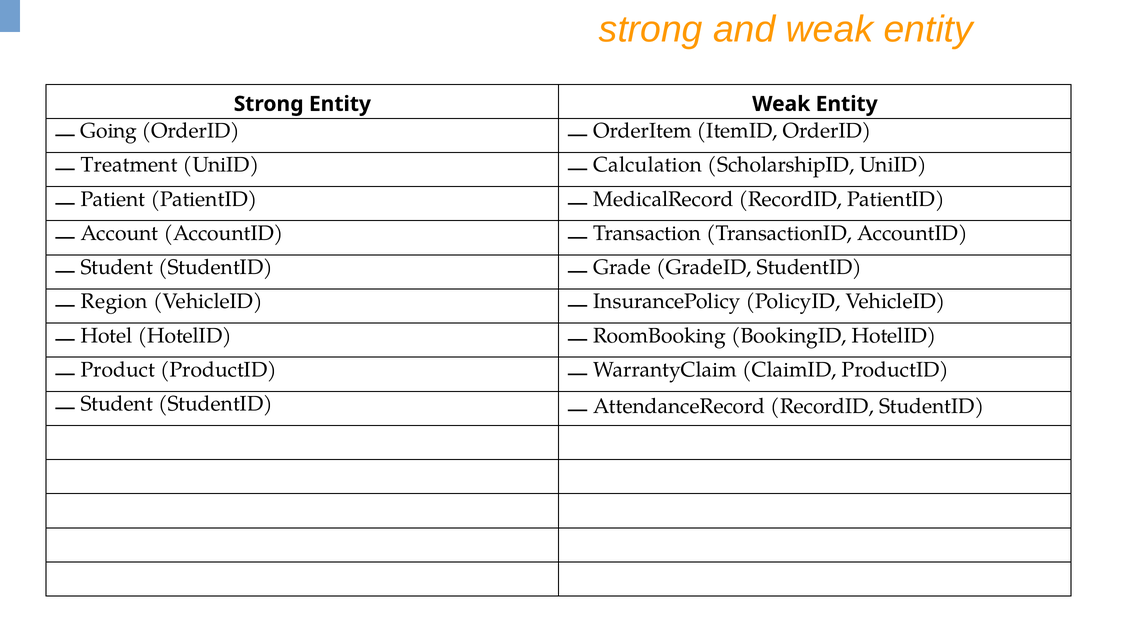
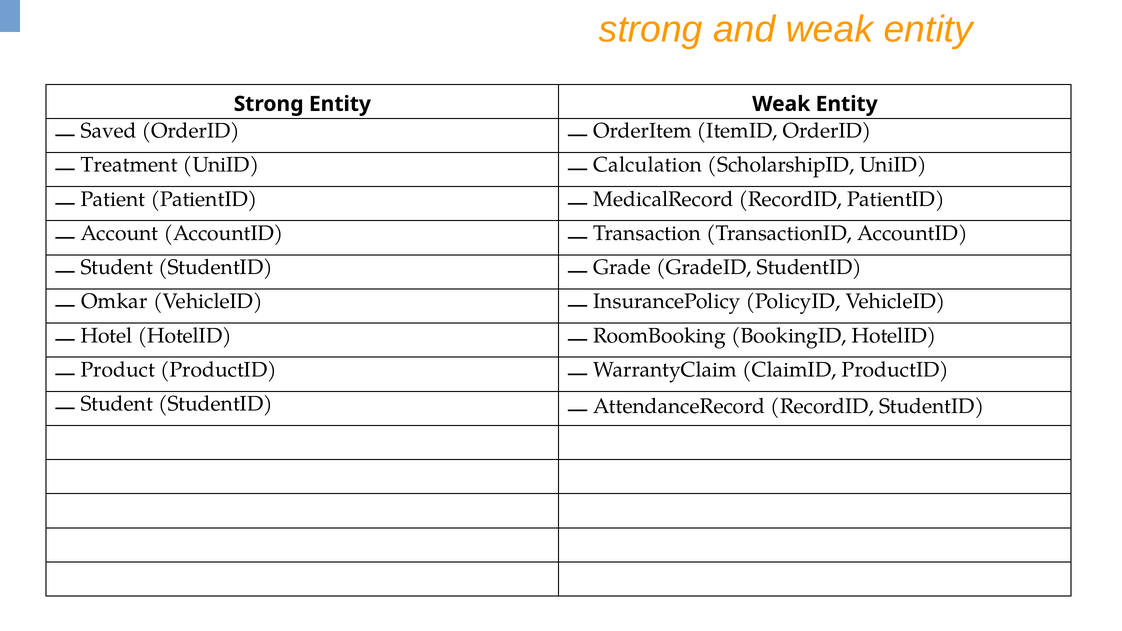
Going: Going -> Saved (109, 131)
Region: Region -> Omkar (114, 302)
